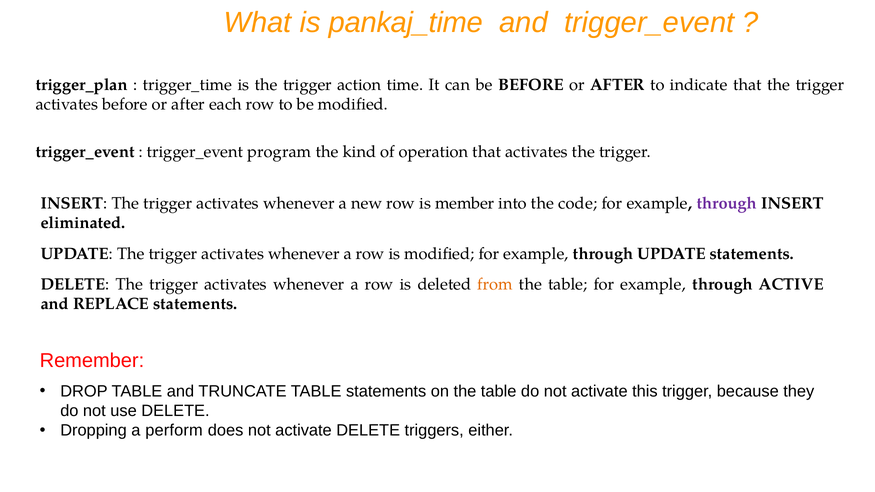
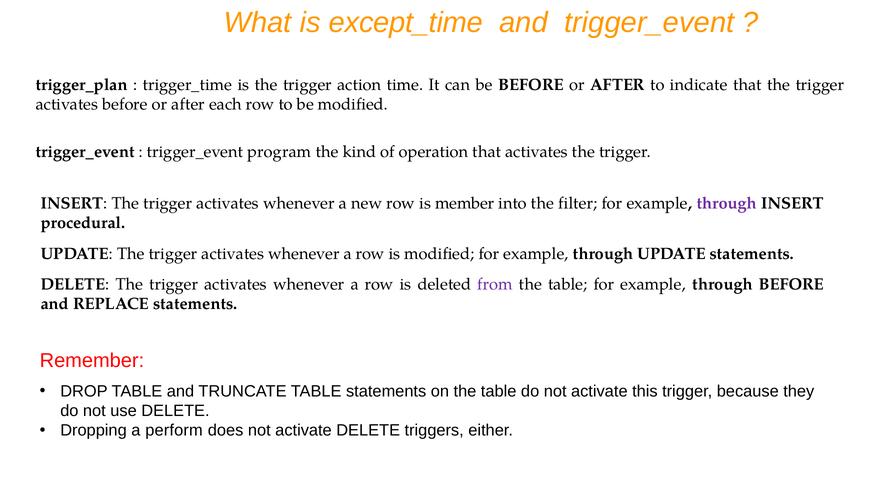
pankaj_time: pankaj_time -> except_time (406, 23)
code: code -> filter (578, 203)
eliminated: eliminated -> procedural (83, 223)
from colour: orange -> purple (495, 284)
through ACTIVE: ACTIVE -> BEFORE (791, 284)
